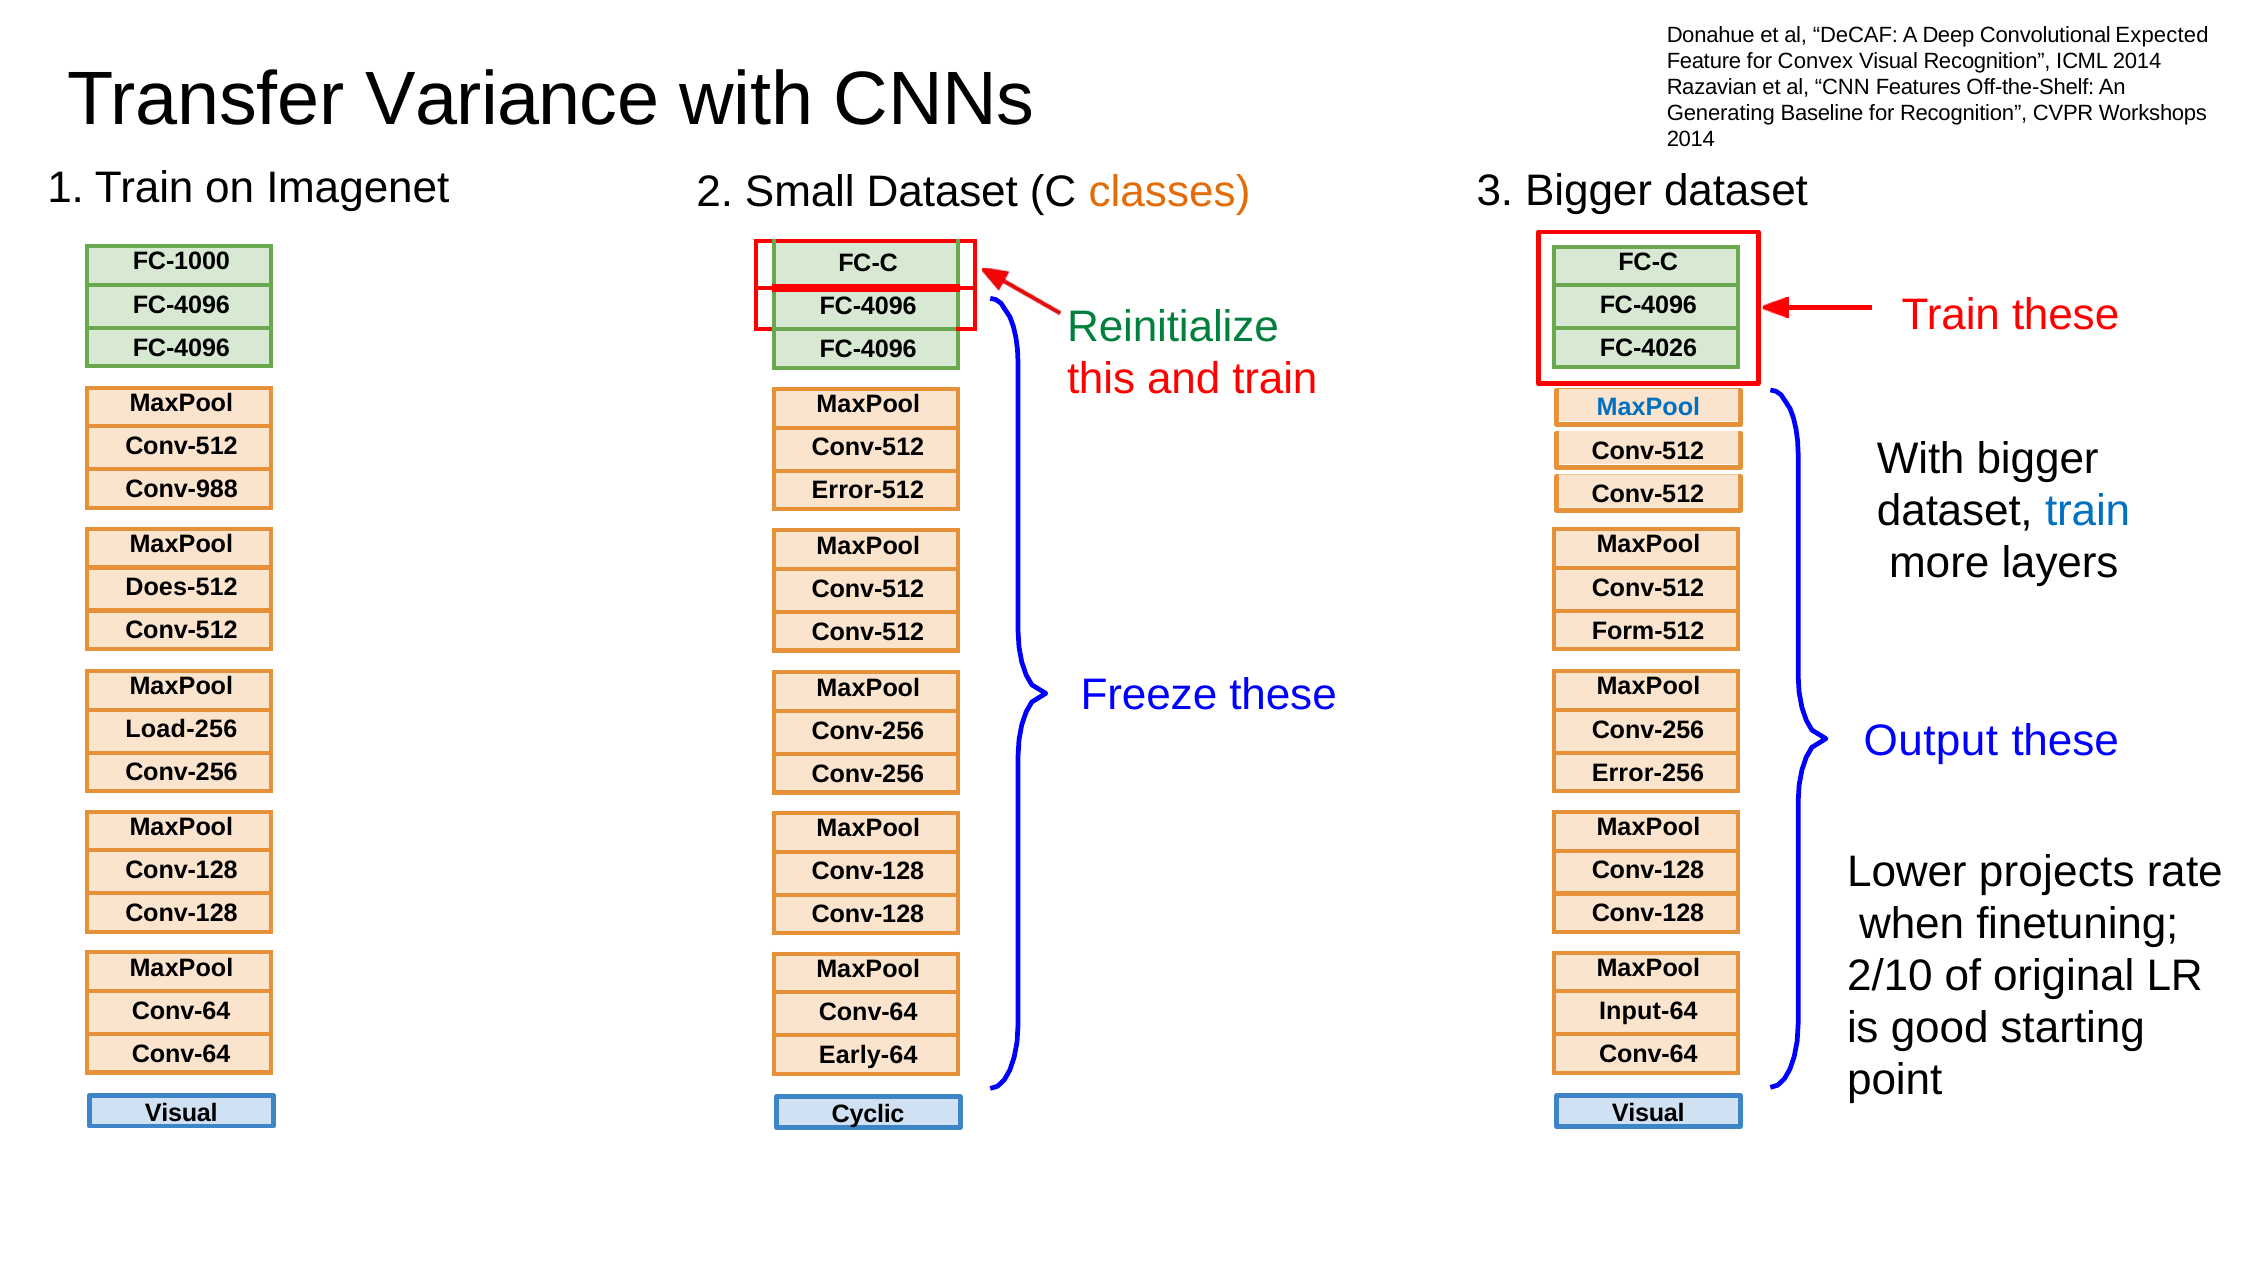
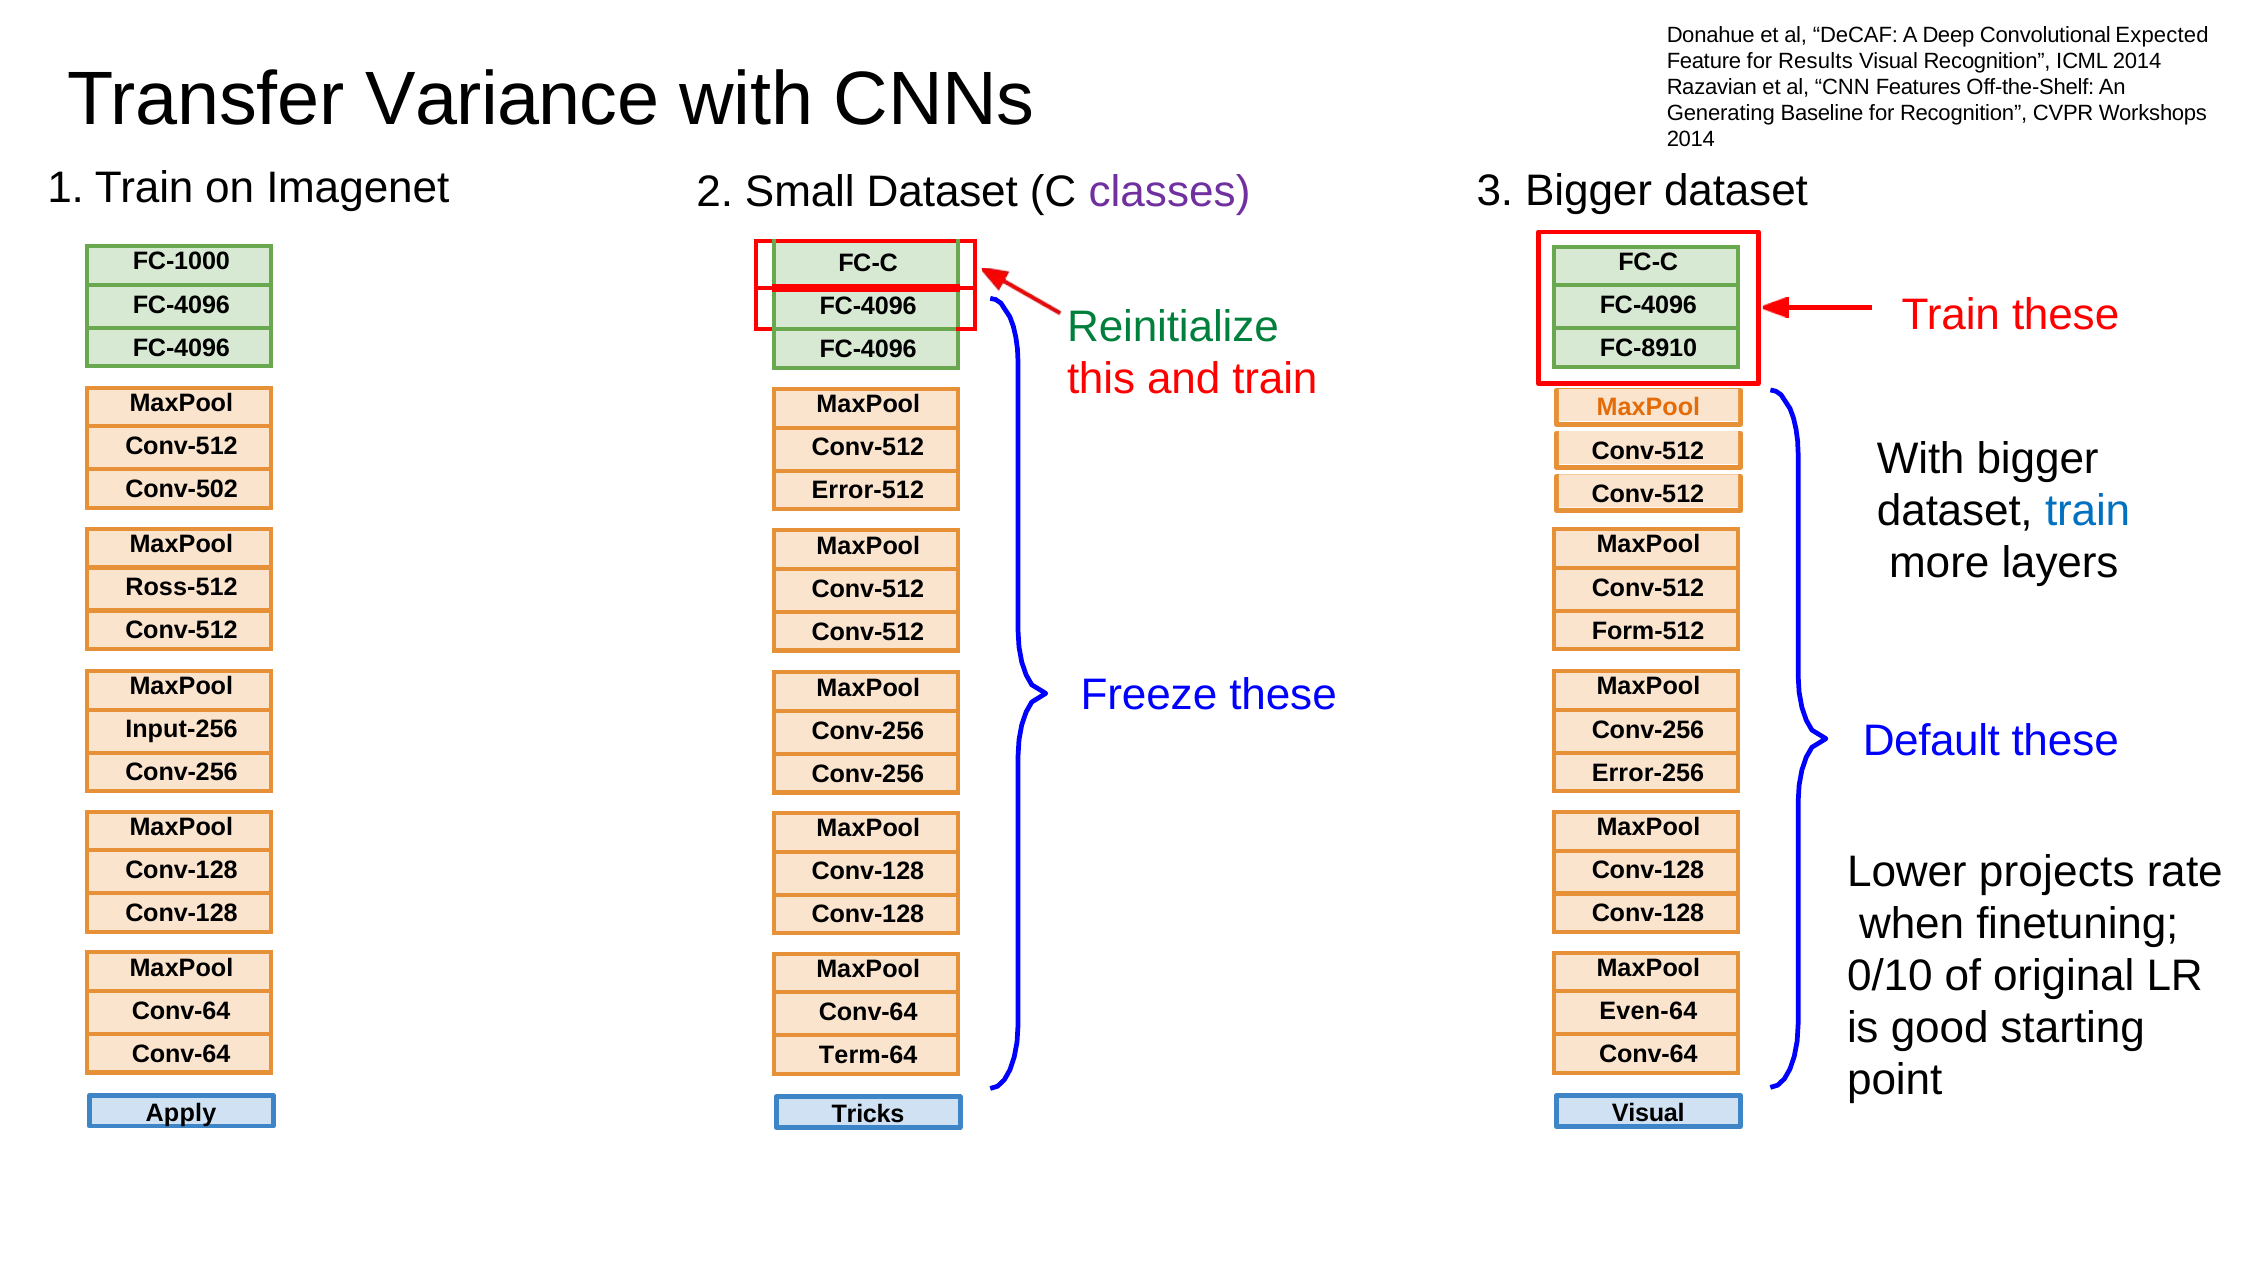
Convex: Convex -> Results (1815, 61)
classes colour: orange -> purple (1170, 192)
FC-4026: FC-4026 -> FC-8910 (1648, 348)
MaxPool colour: blue -> orange (1648, 408)
Conv-988: Conv-988 -> Conv-502 (182, 489)
Does-512: Does-512 -> Ross-512 (181, 587)
Load-256: Load-256 -> Input-256 (181, 729)
Output: Output -> Default (1931, 741)
2/10: 2/10 -> 0/10 (1890, 976)
Input-64: Input-64 -> Even-64 (1648, 1011)
Early-64: Early-64 -> Term-64 (868, 1055)
Visual: Visual -> Apply (181, 1113)
Cyclic: Cyclic -> Tricks (868, 1114)
